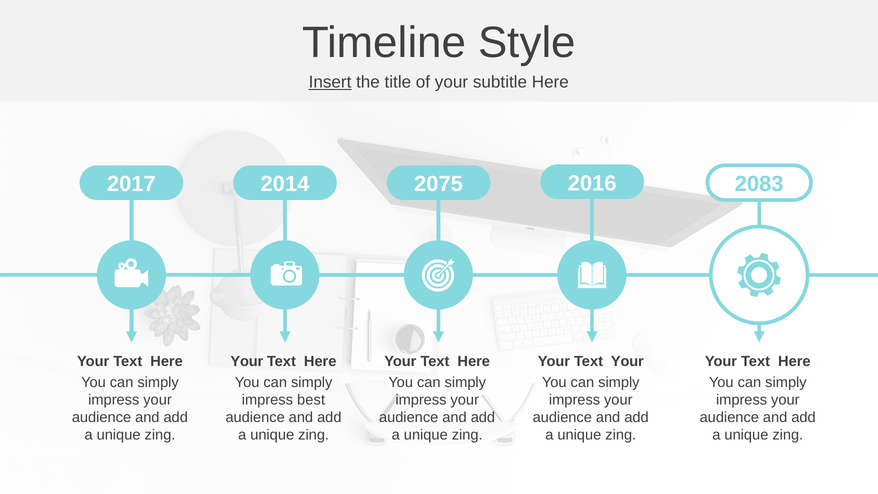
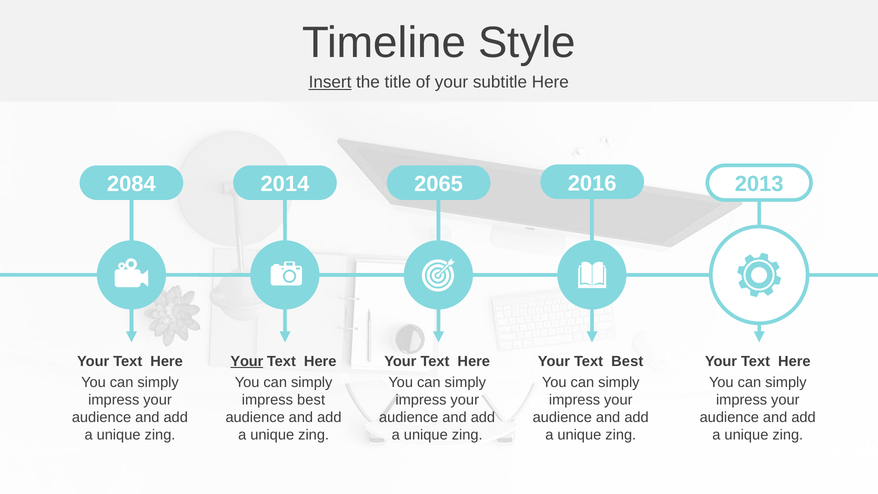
2017: 2017 -> 2084 (131, 184)
2075: 2075 -> 2065 (439, 184)
2083: 2083 -> 2013 (759, 184)
Your underline: none -> present (247, 361)
Text Your: Your -> Best (627, 361)
